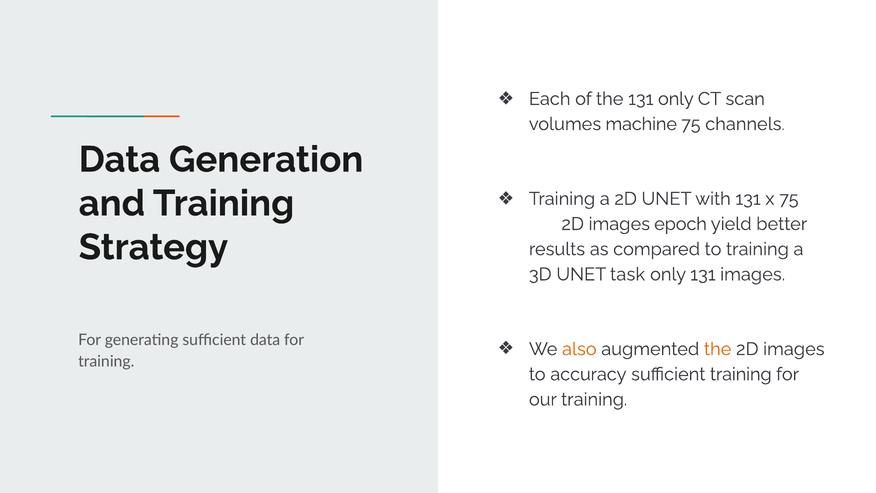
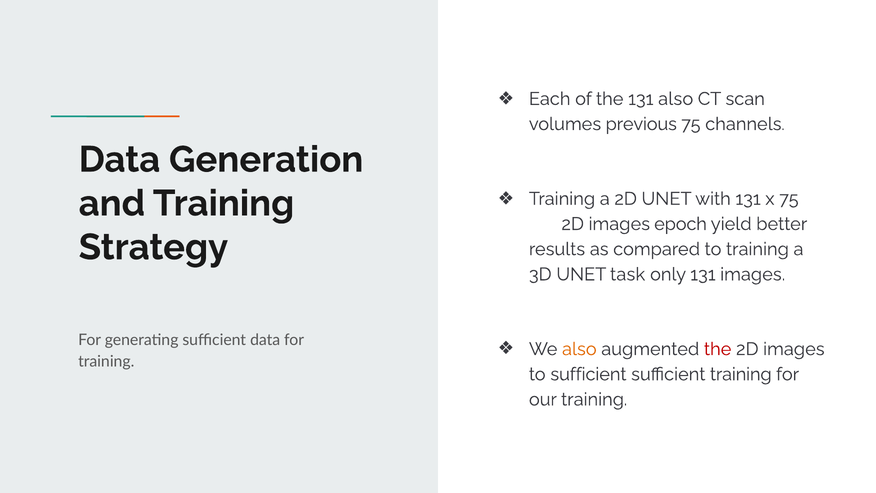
131 only: only -> also (676, 99)
machine: machine -> previous (641, 124)
the colour: orange -> red (718, 349)
to accuracy: accuracy -> sufficient (588, 374)
